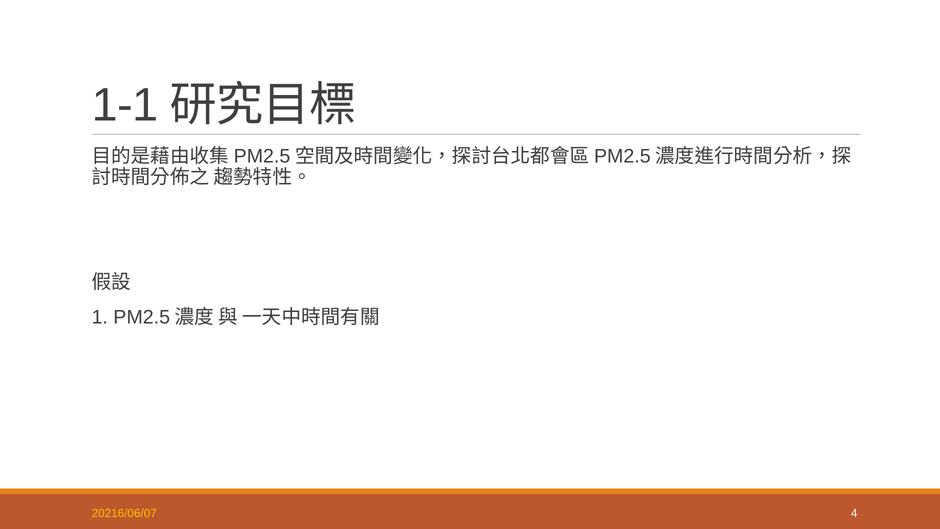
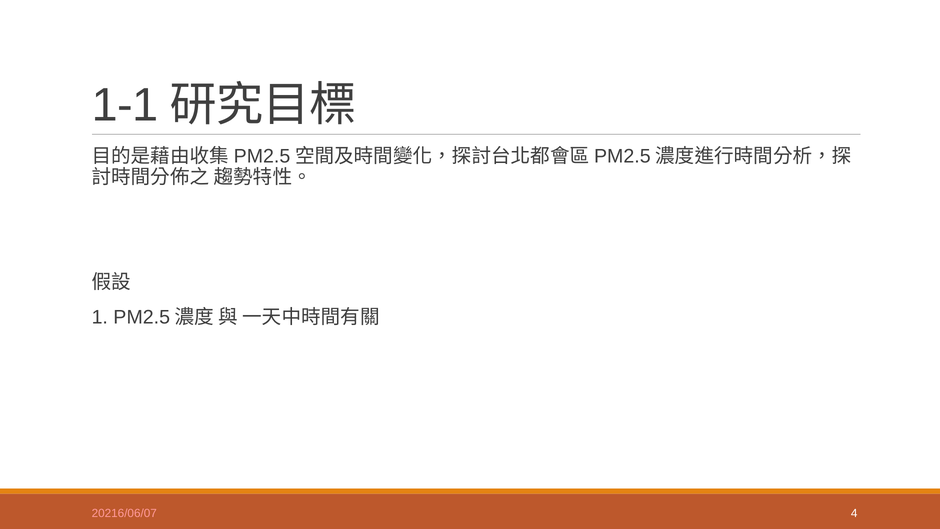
20216/06/07 colour: yellow -> pink (124, 513)
